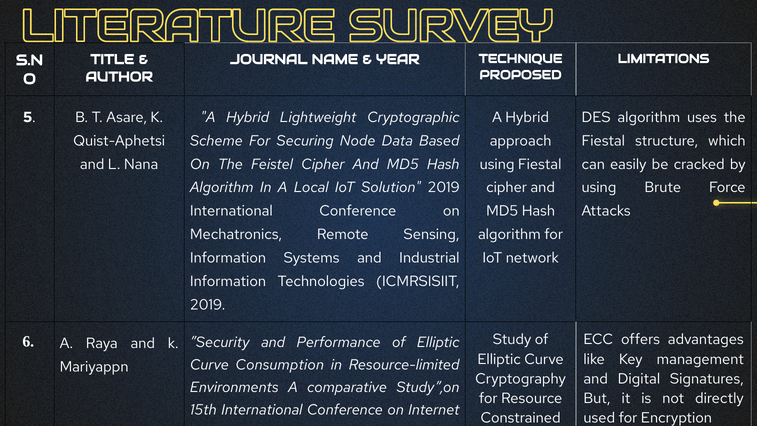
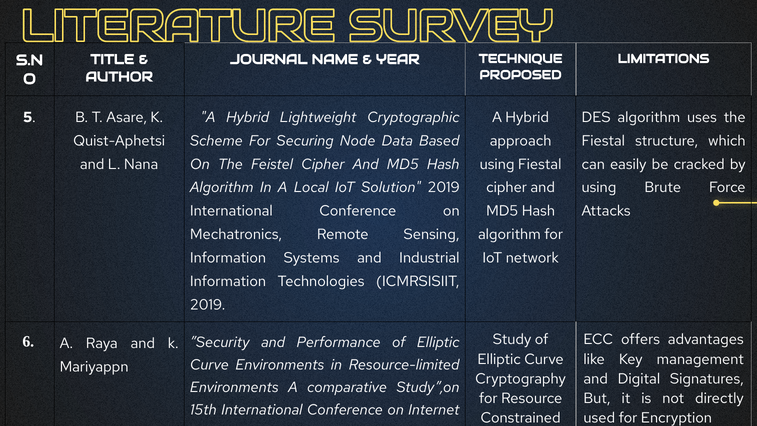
Curve Consumption: Consumption -> Environments (280, 365)
